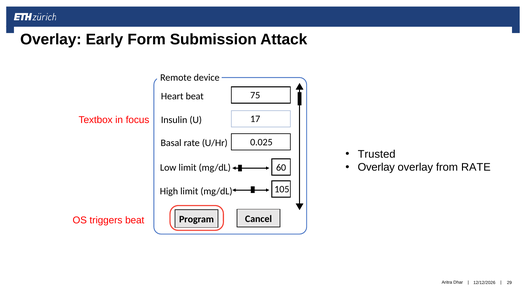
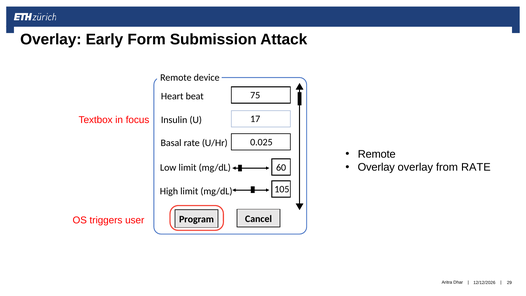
Trusted: Trusted -> Remote (377, 154)
triggers beat: beat -> user (135, 220)
